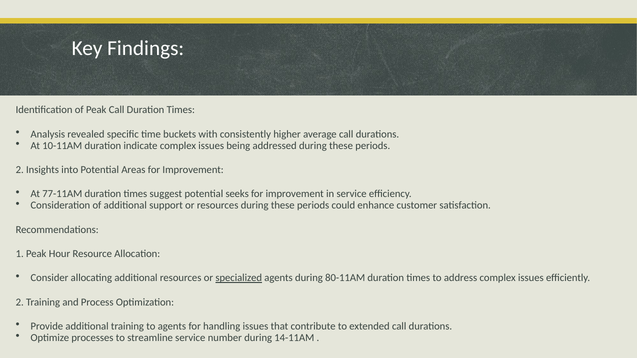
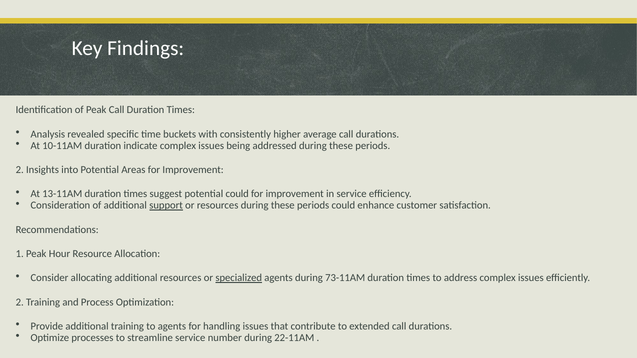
77-11AM: 77-11AM -> 13-11AM (62, 194)
potential seeks: seeks -> could (237, 194)
support underline: none -> present (166, 206)
80-11AM: 80-11AM -> 73-11AM (345, 278)
14-11AM: 14-11AM -> 22-11AM (294, 338)
